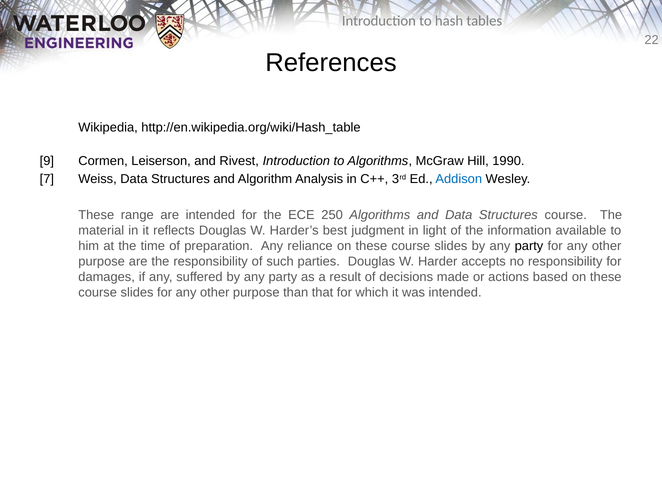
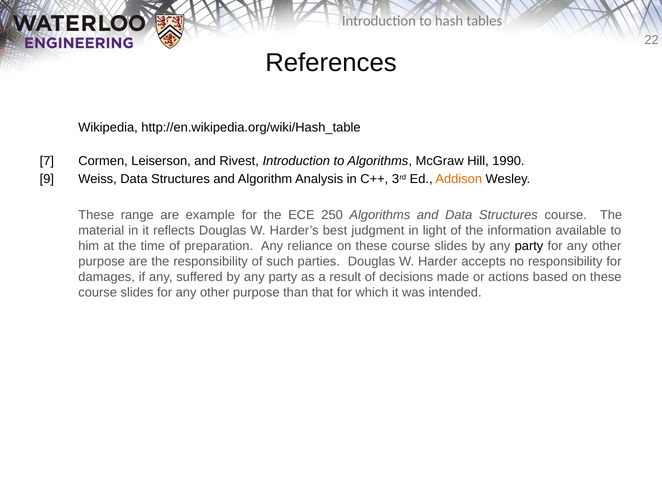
9: 9 -> 7 (47, 161)
7: 7 -> 9 (47, 179)
Addison colour: blue -> orange (459, 179)
are intended: intended -> example (210, 215)
